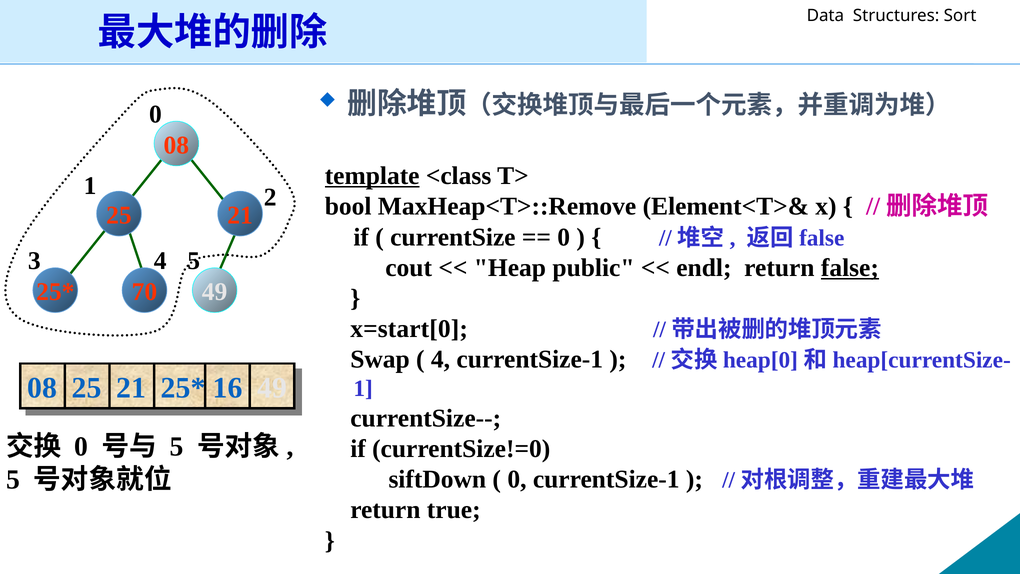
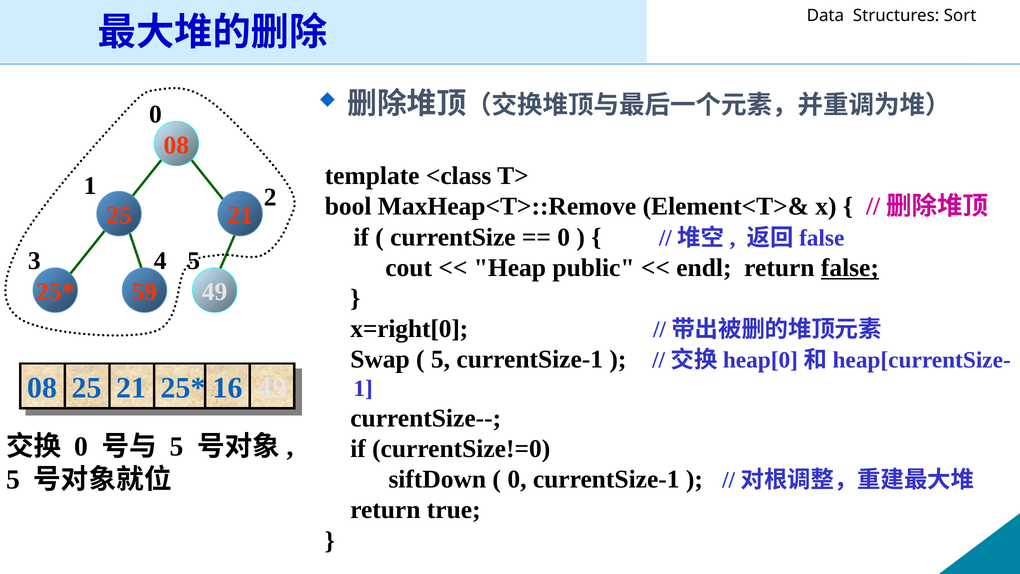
template underline: present -> none (372, 176)
70: 70 -> 59 (144, 292)
x=start[0: x=start[0 -> x=right[0 (409, 329)
4: 4 -> 5 (441, 359)
